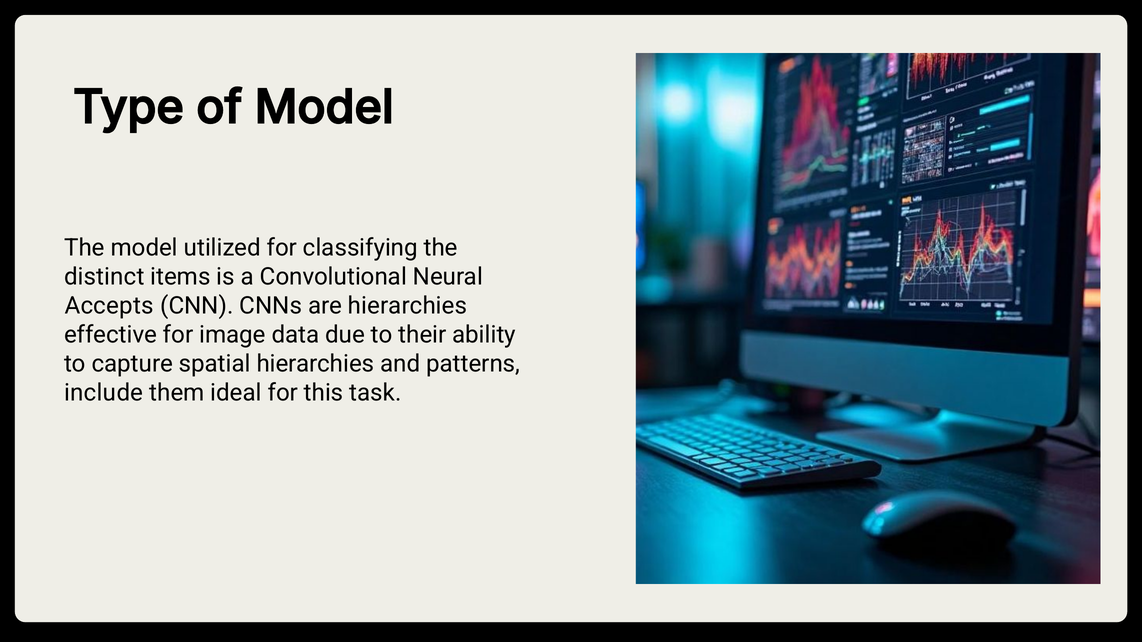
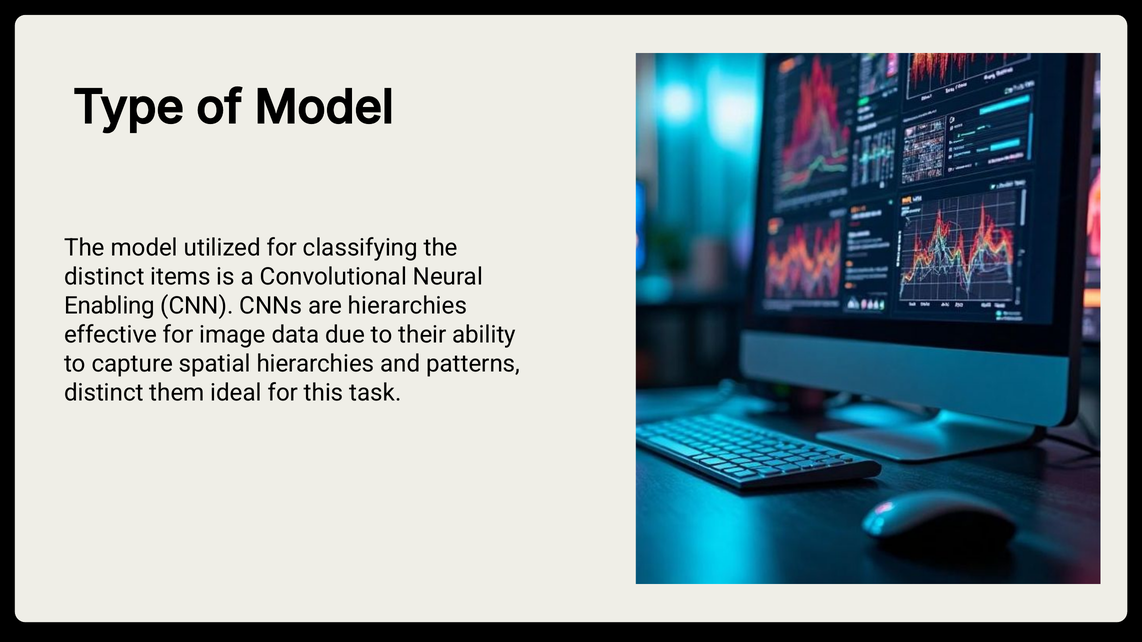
Accepts: Accepts -> Enabling (109, 306)
include: include -> distinct (104, 393)
